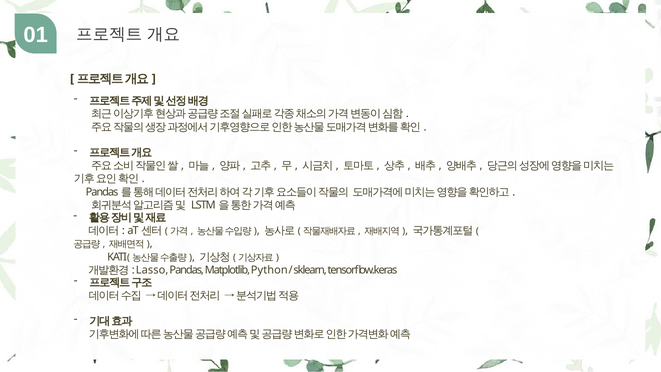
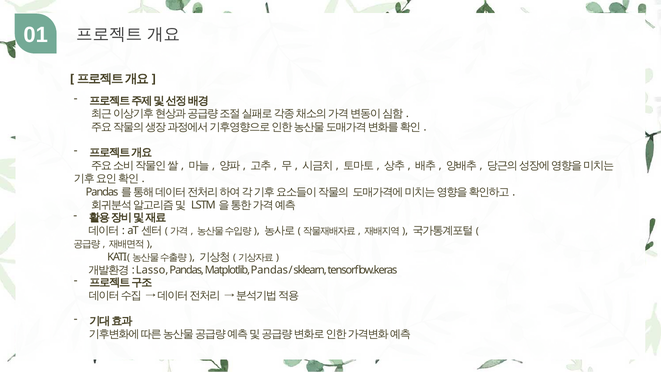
Matplotlib Python: Python -> Pandas (269, 270)
